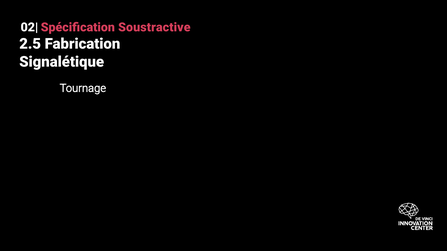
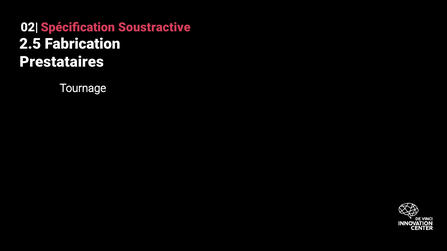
Signalétique: Signalétique -> Prestataires (62, 62)
